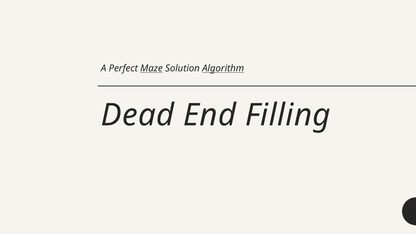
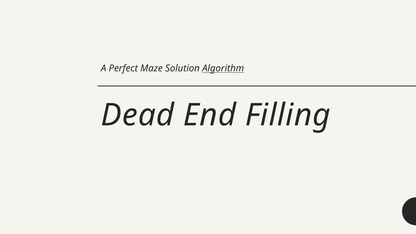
Maze underline: present -> none (152, 68)
